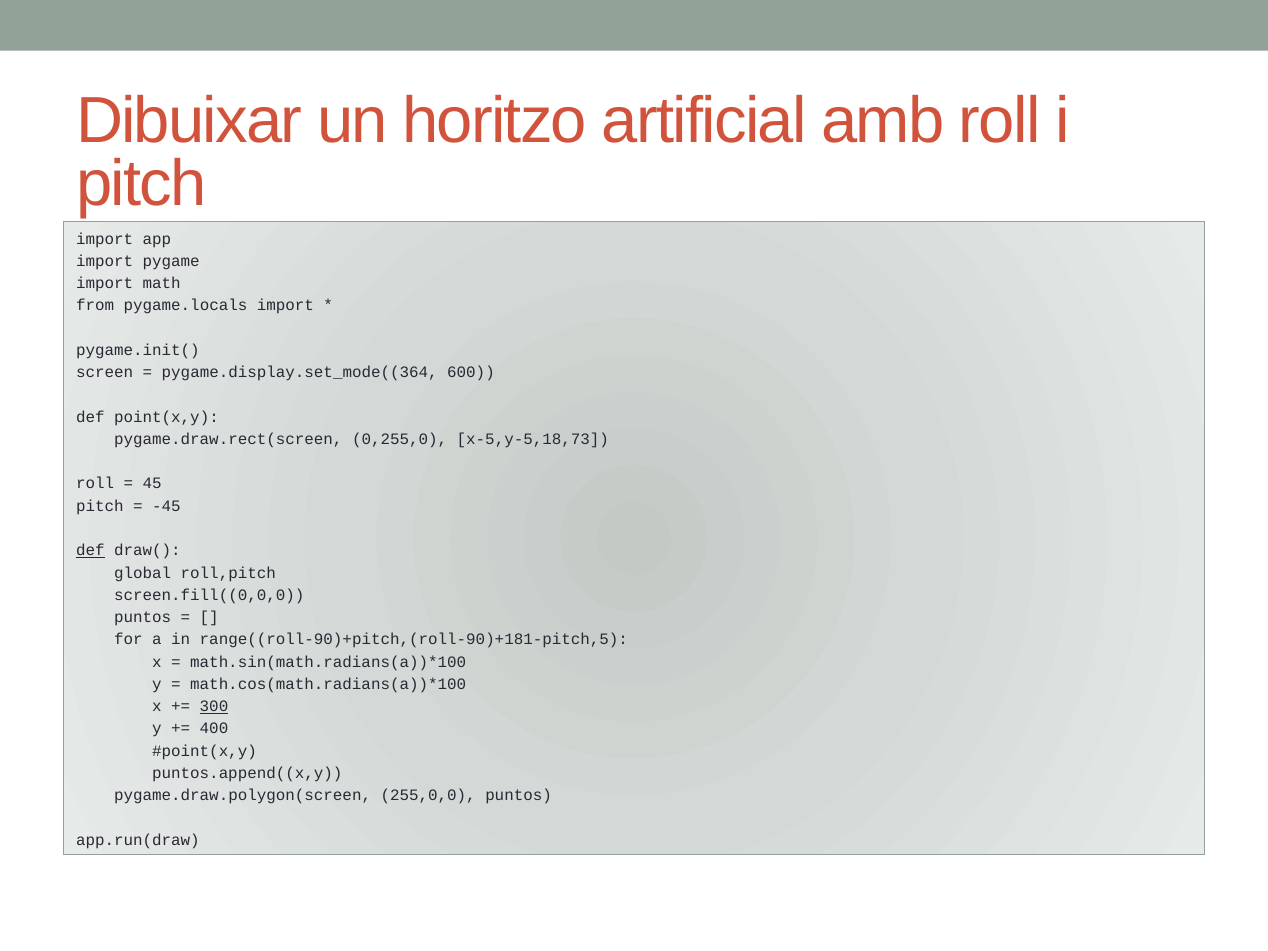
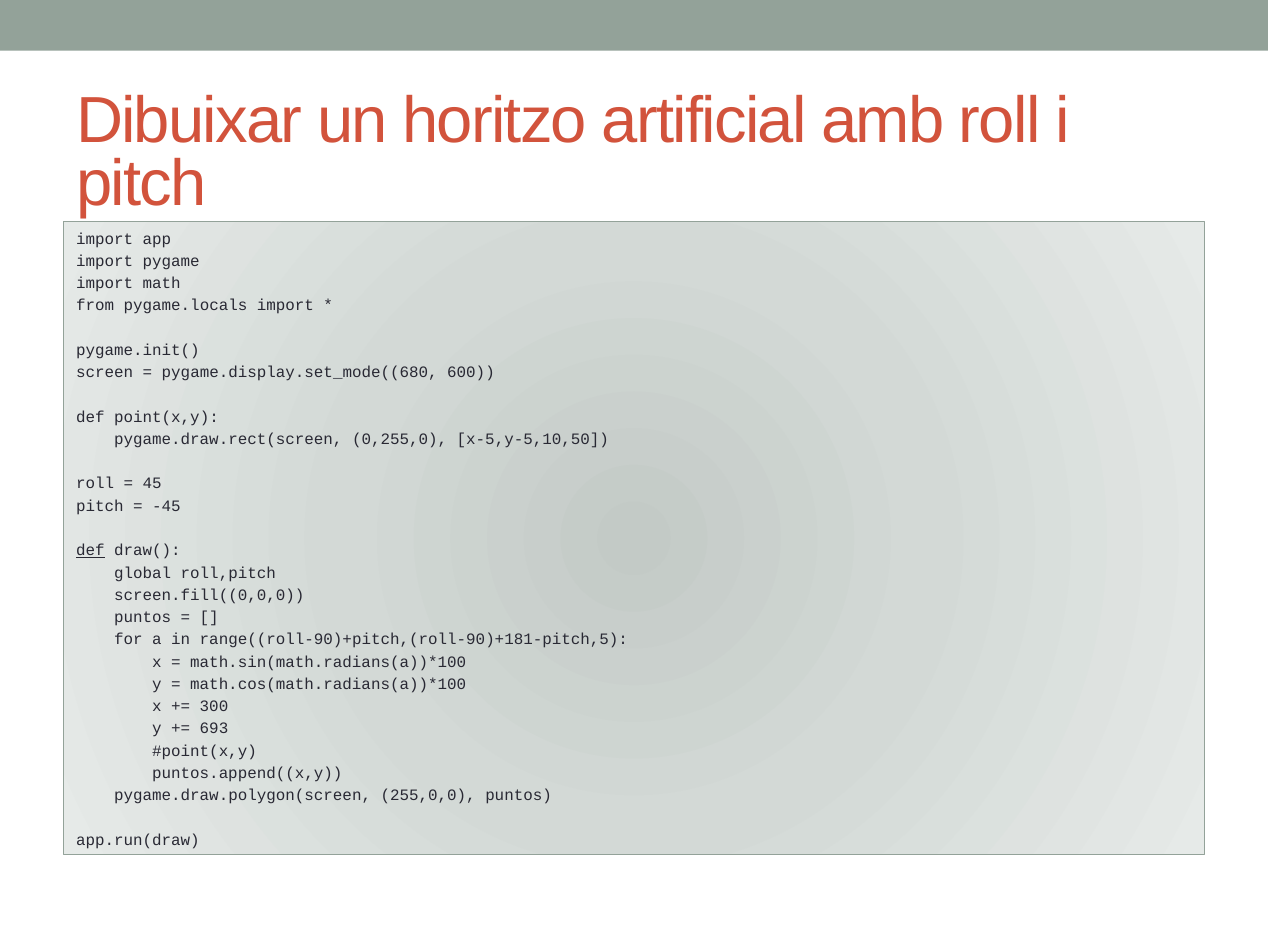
pygame.display.set_mode((364: pygame.display.set_mode((364 -> pygame.display.set_mode((680 (300, 372)
x-5,y-5,18,73: x-5,y-5,18,73 -> x-5,y-5,10,50 (533, 439)
300 underline: present -> none (214, 706)
400: 400 -> 693 (214, 729)
